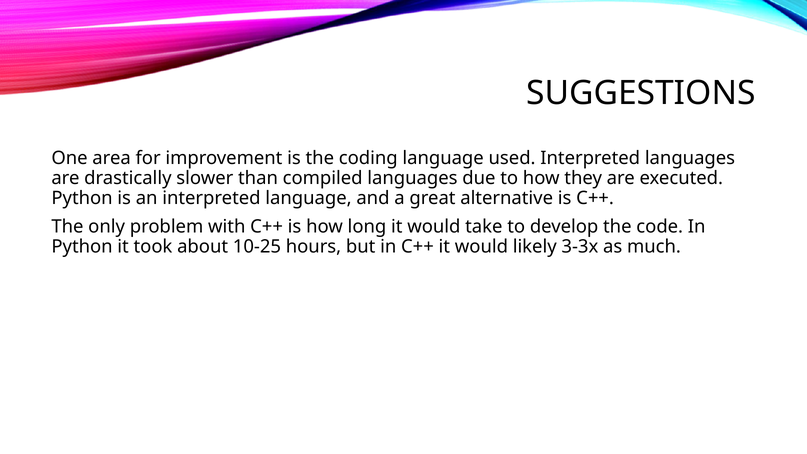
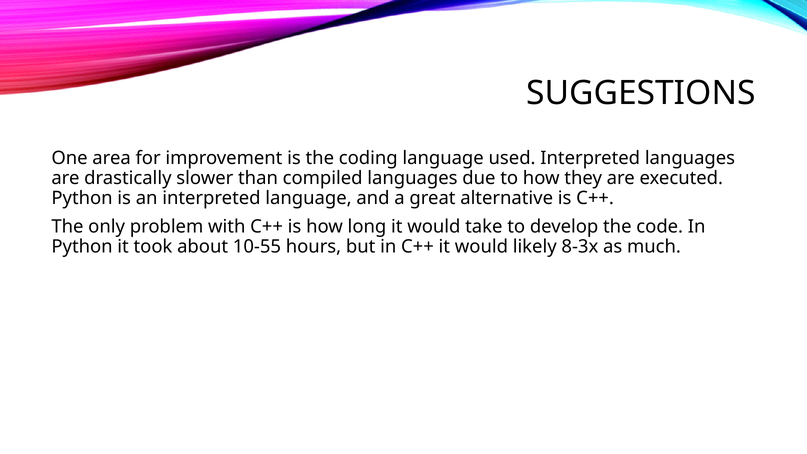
10-25: 10-25 -> 10-55 (257, 246)
3-3x: 3-3x -> 8-3x (580, 246)
